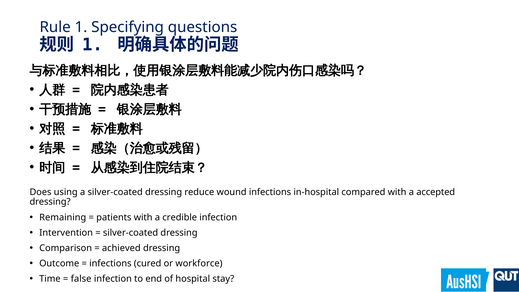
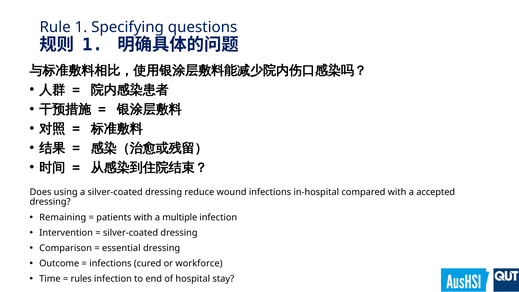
credible: credible -> multiple (180, 217)
achieved: achieved -> essential (121, 248)
false: false -> rules (81, 279)
